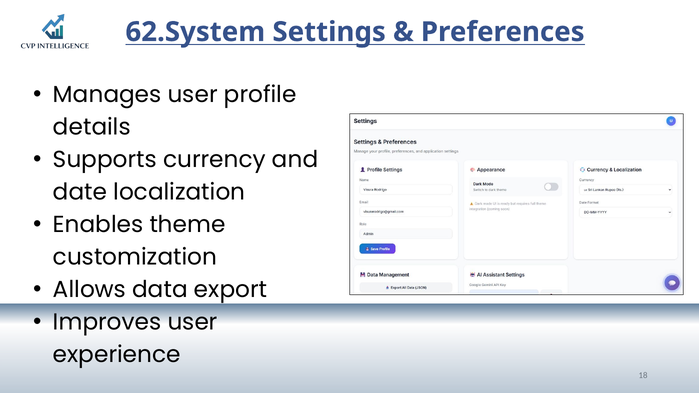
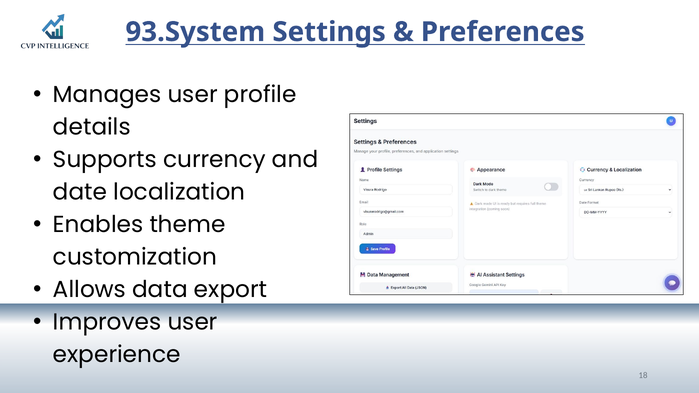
62.System: 62.System -> 93.System (195, 32)
